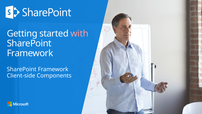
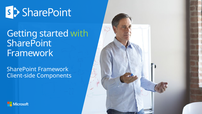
with colour: pink -> light green (79, 33)
